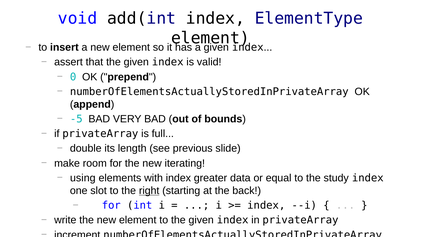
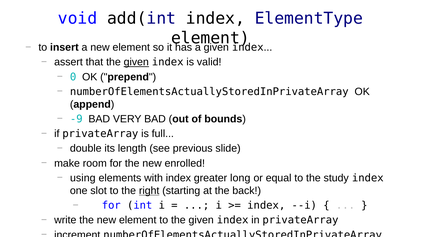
given underline: none -> present (136, 62)
-5: -5 -> -9 (76, 119)
iterating: iterating -> enrolled (185, 163)
data: data -> long (240, 178)
